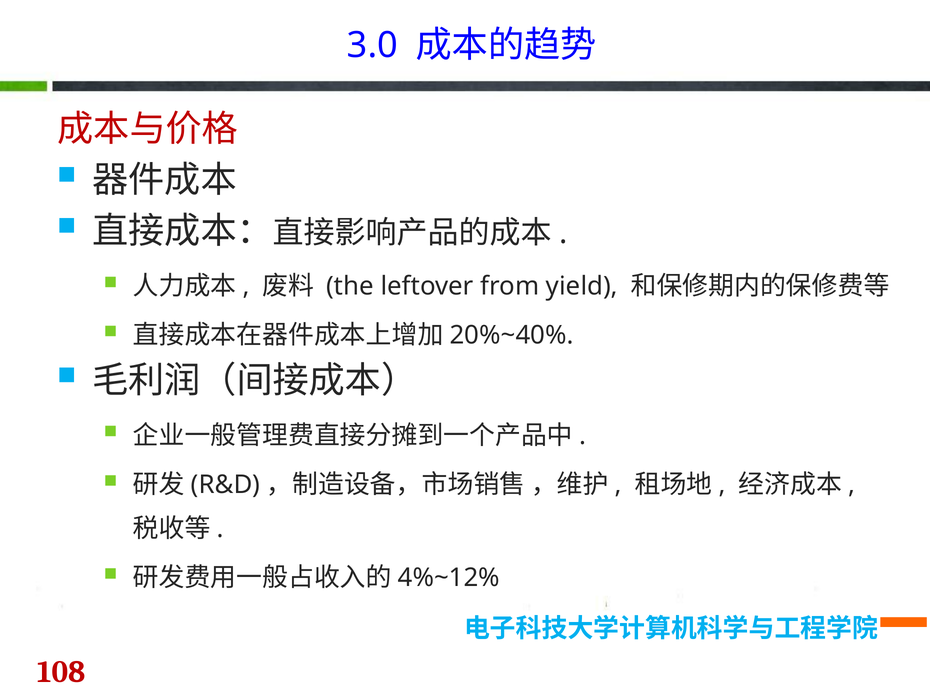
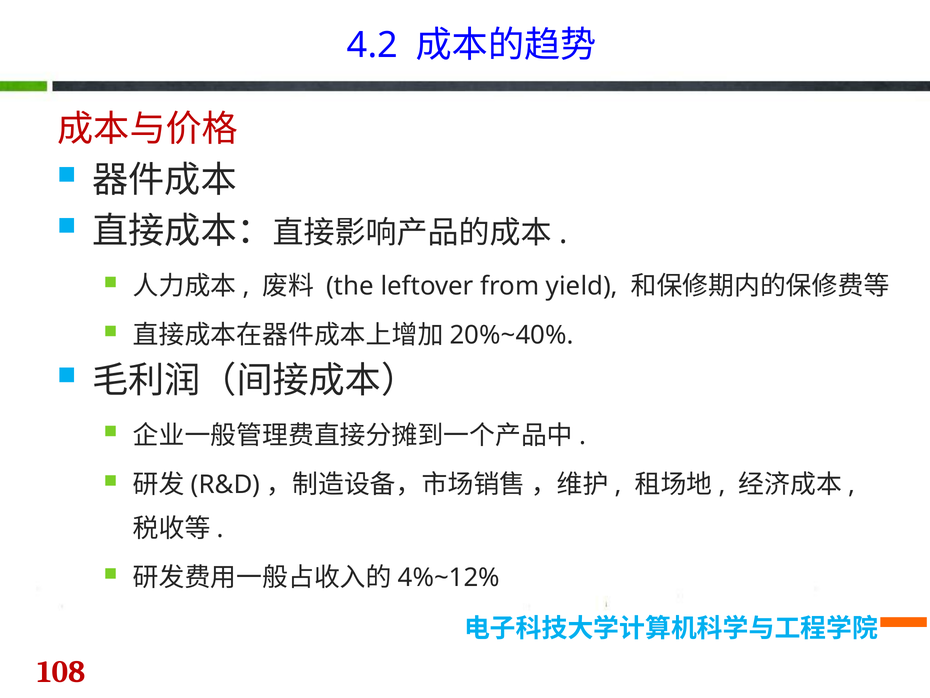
3.0: 3.0 -> 4.2 (372, 45)
